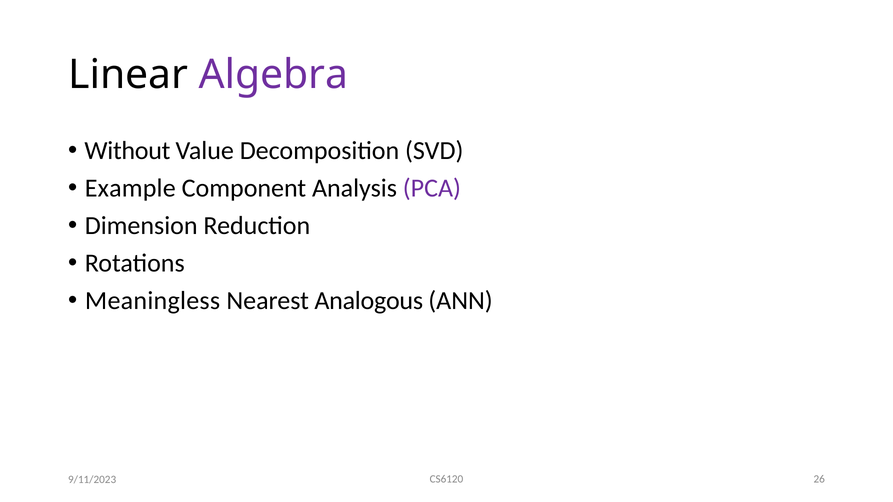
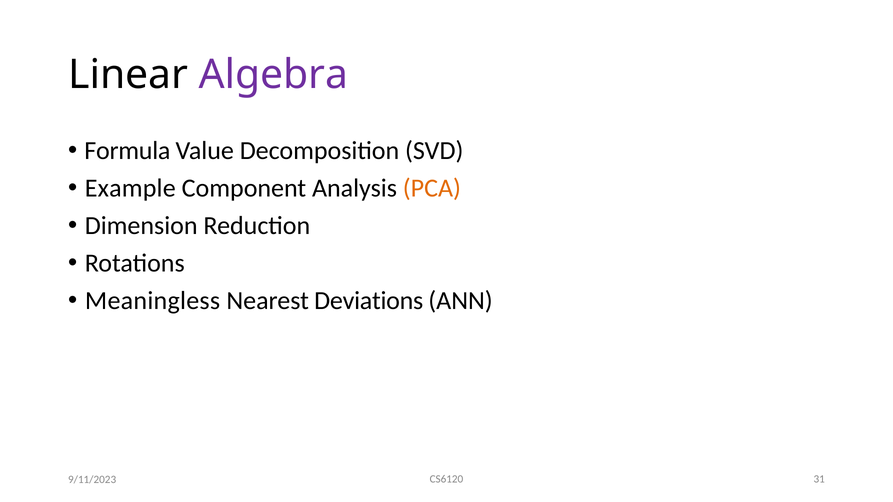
Without: Without -> Formula (127, 151)
PCA colour: purple -> orange (432, 188)
Analogous: Analogous -> Deviations (369, 301)
26: 26 -> 31 (819, 480)
